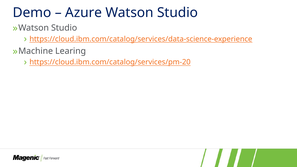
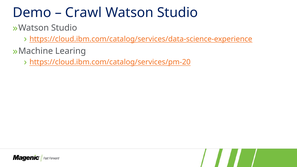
Azure: Azure -> Crawl (83, 13)
